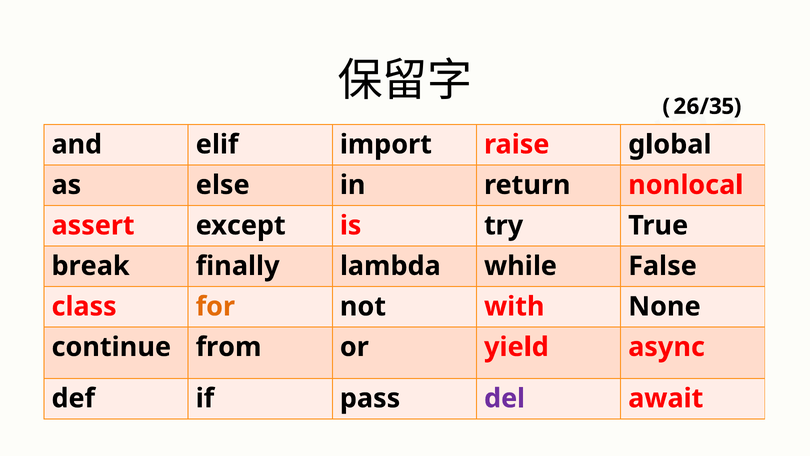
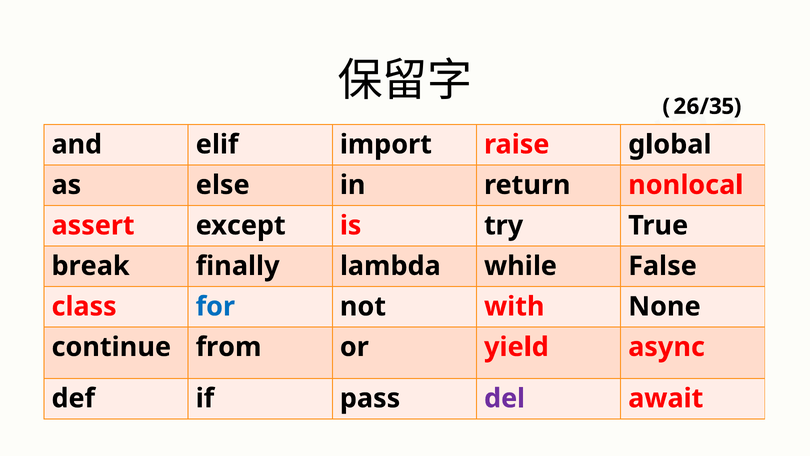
for colour: orange -> blue (215, 306)
